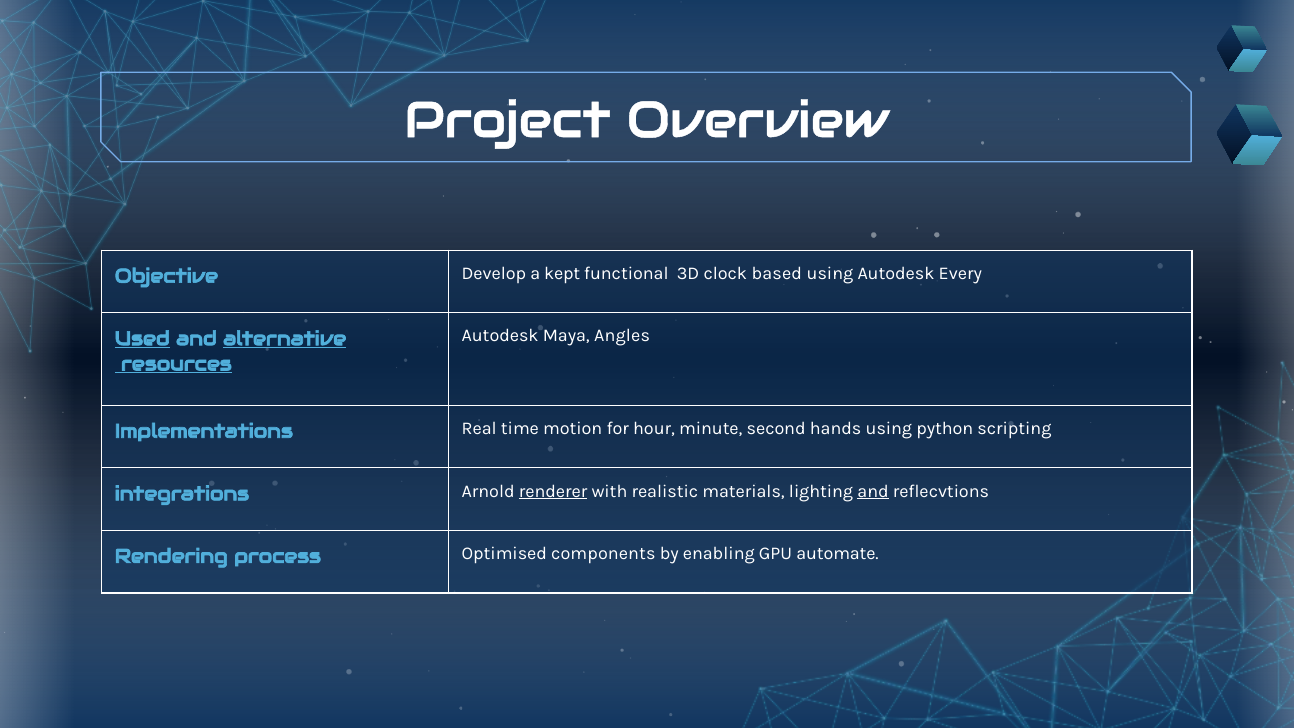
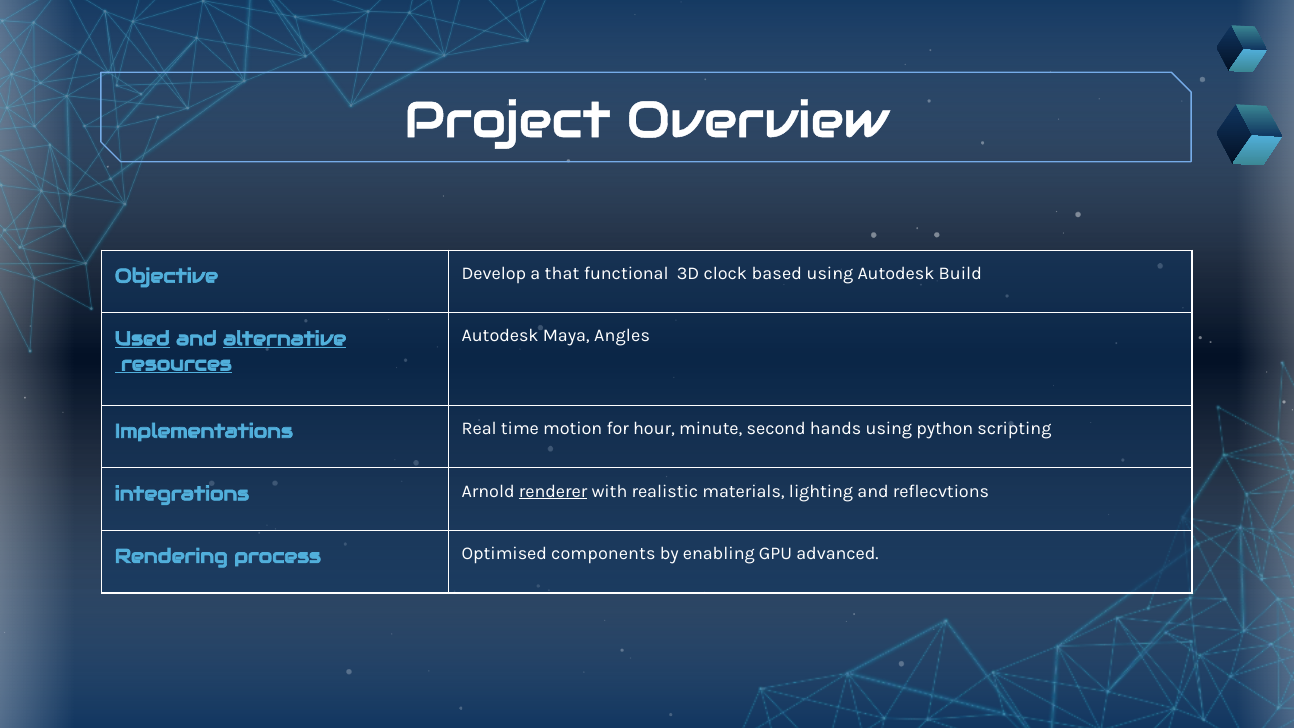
kept: kept -> that (562, 273)
Every: Every -> Build (960, 273)
and underline: present -> none (873, 491)
automate: automate -> advanced (837, 554)
